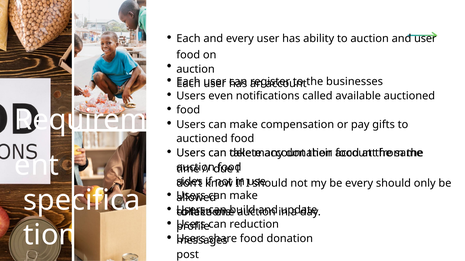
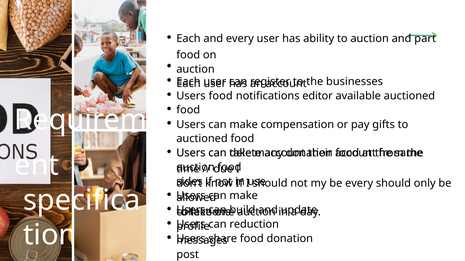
and user: user -> part (425, 39)
Users even: even -> food (221, 96)
called: called -> editor (318, 96)
